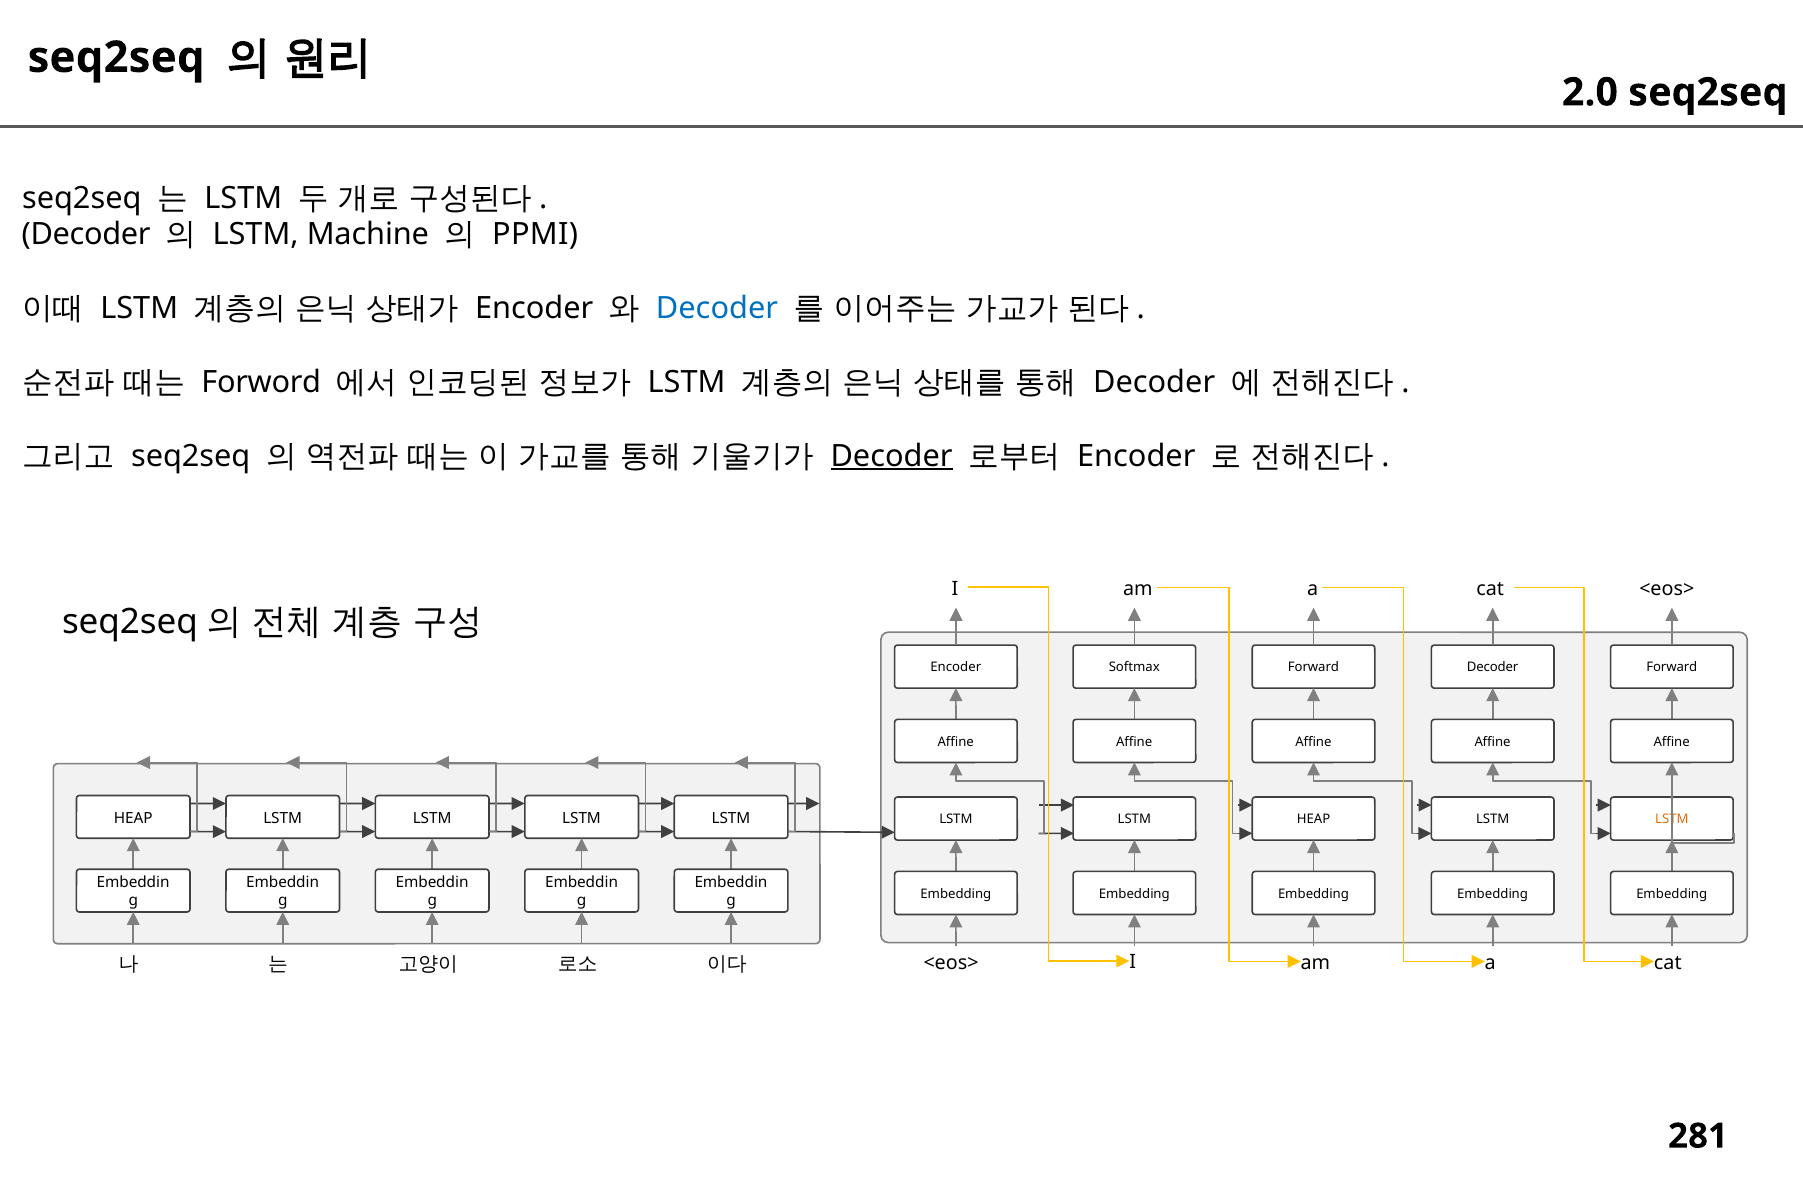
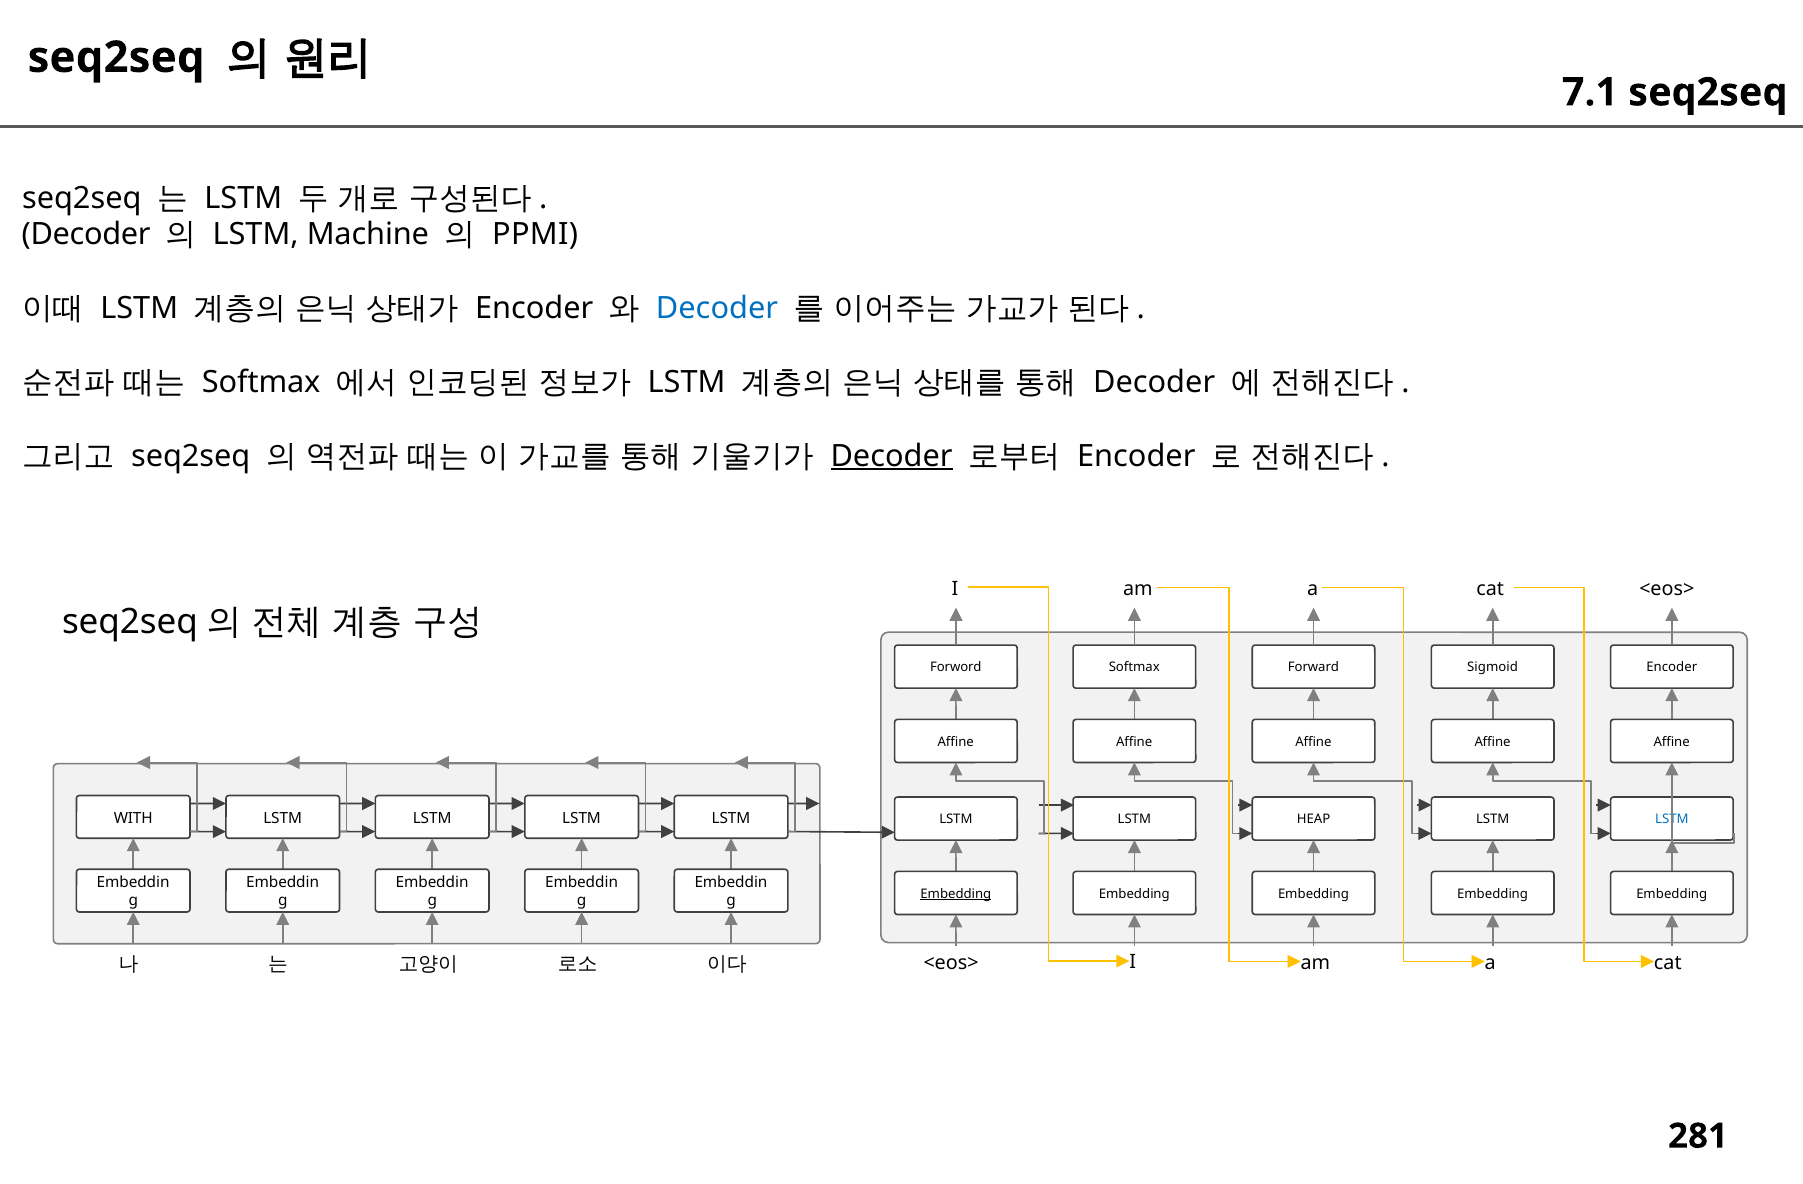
2.0: 2.0 -> 7.1 (1590, 92)
Forword: Forword -> Softmax (261, 382)
Encoder: Encoder -> Forword (956, 668)
Decoder: Decoder -> Sigmoid (1493, 668)
Forward: Forward -> Encoder (1672, 668)
HEAP: HEAP -> WITH (133, 818)
LSTM colour: orange -> blue (1672, 820)
Embedding underline: none -> present (956, 894)
